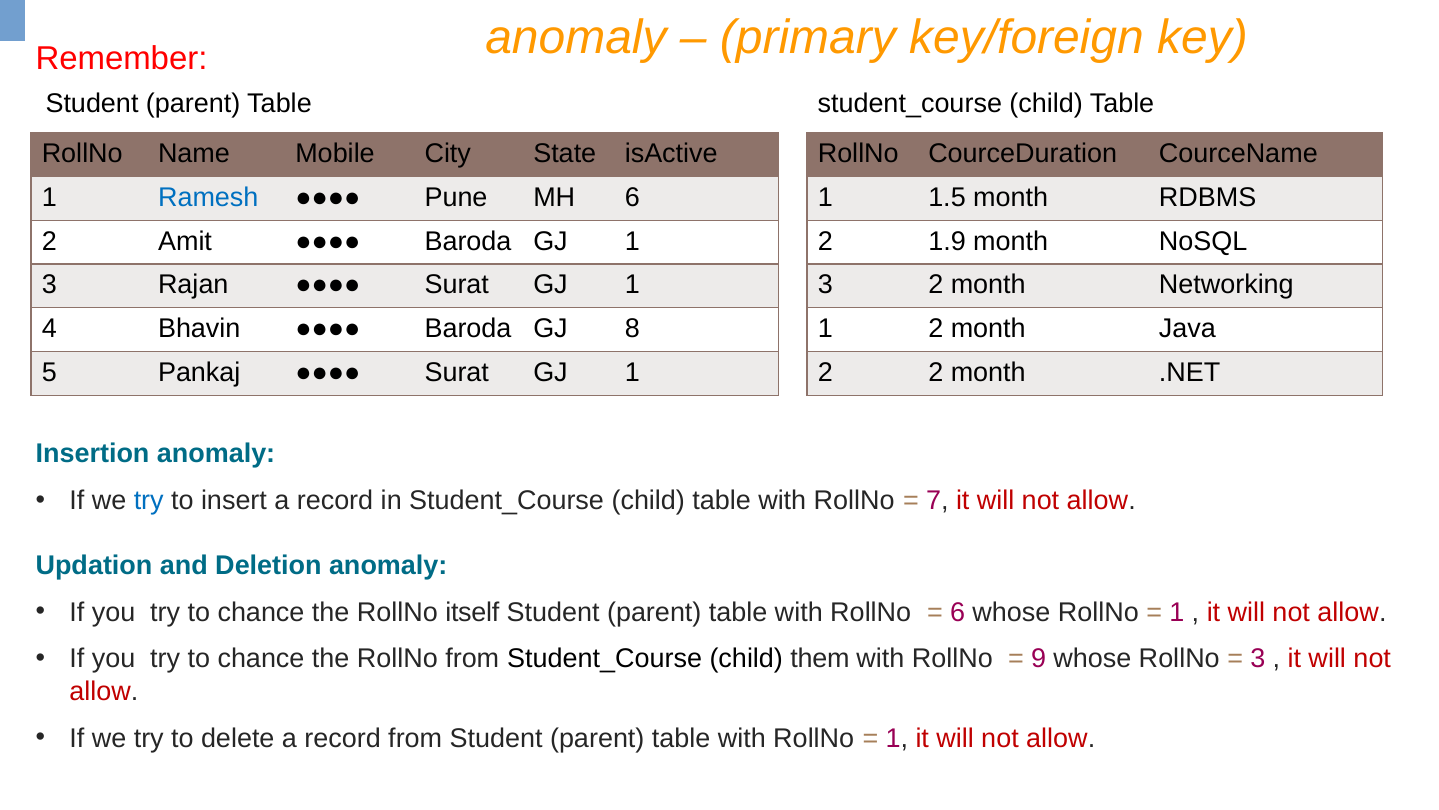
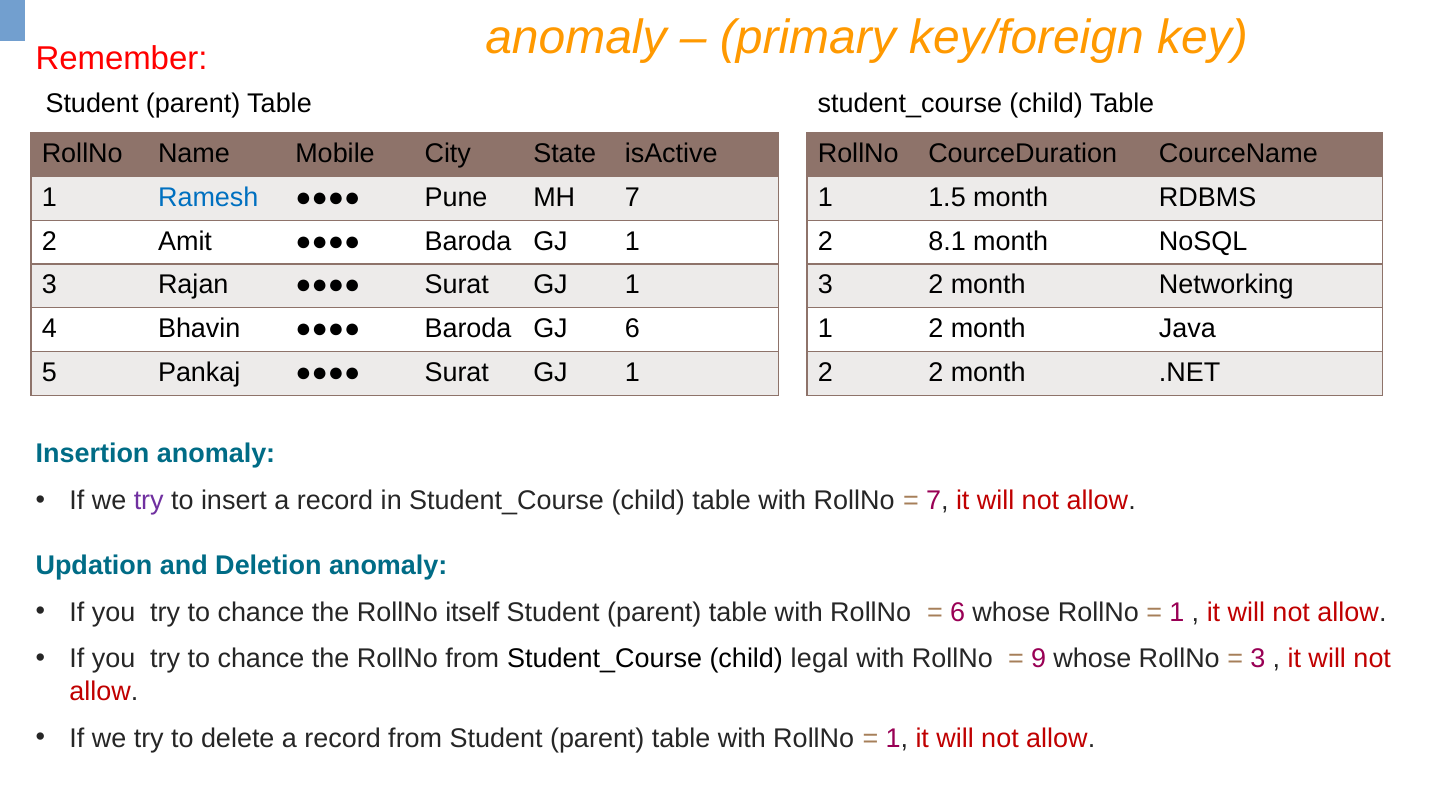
MH 6: 6 -> 7 (632, 197)
1.9: 1.9 -> 8.1 (947, 241)
GJ 8: 8 -> 6 (632, 329)
try colour: blue -> purple (149, 500)
them: them -> legal (820, 658)
